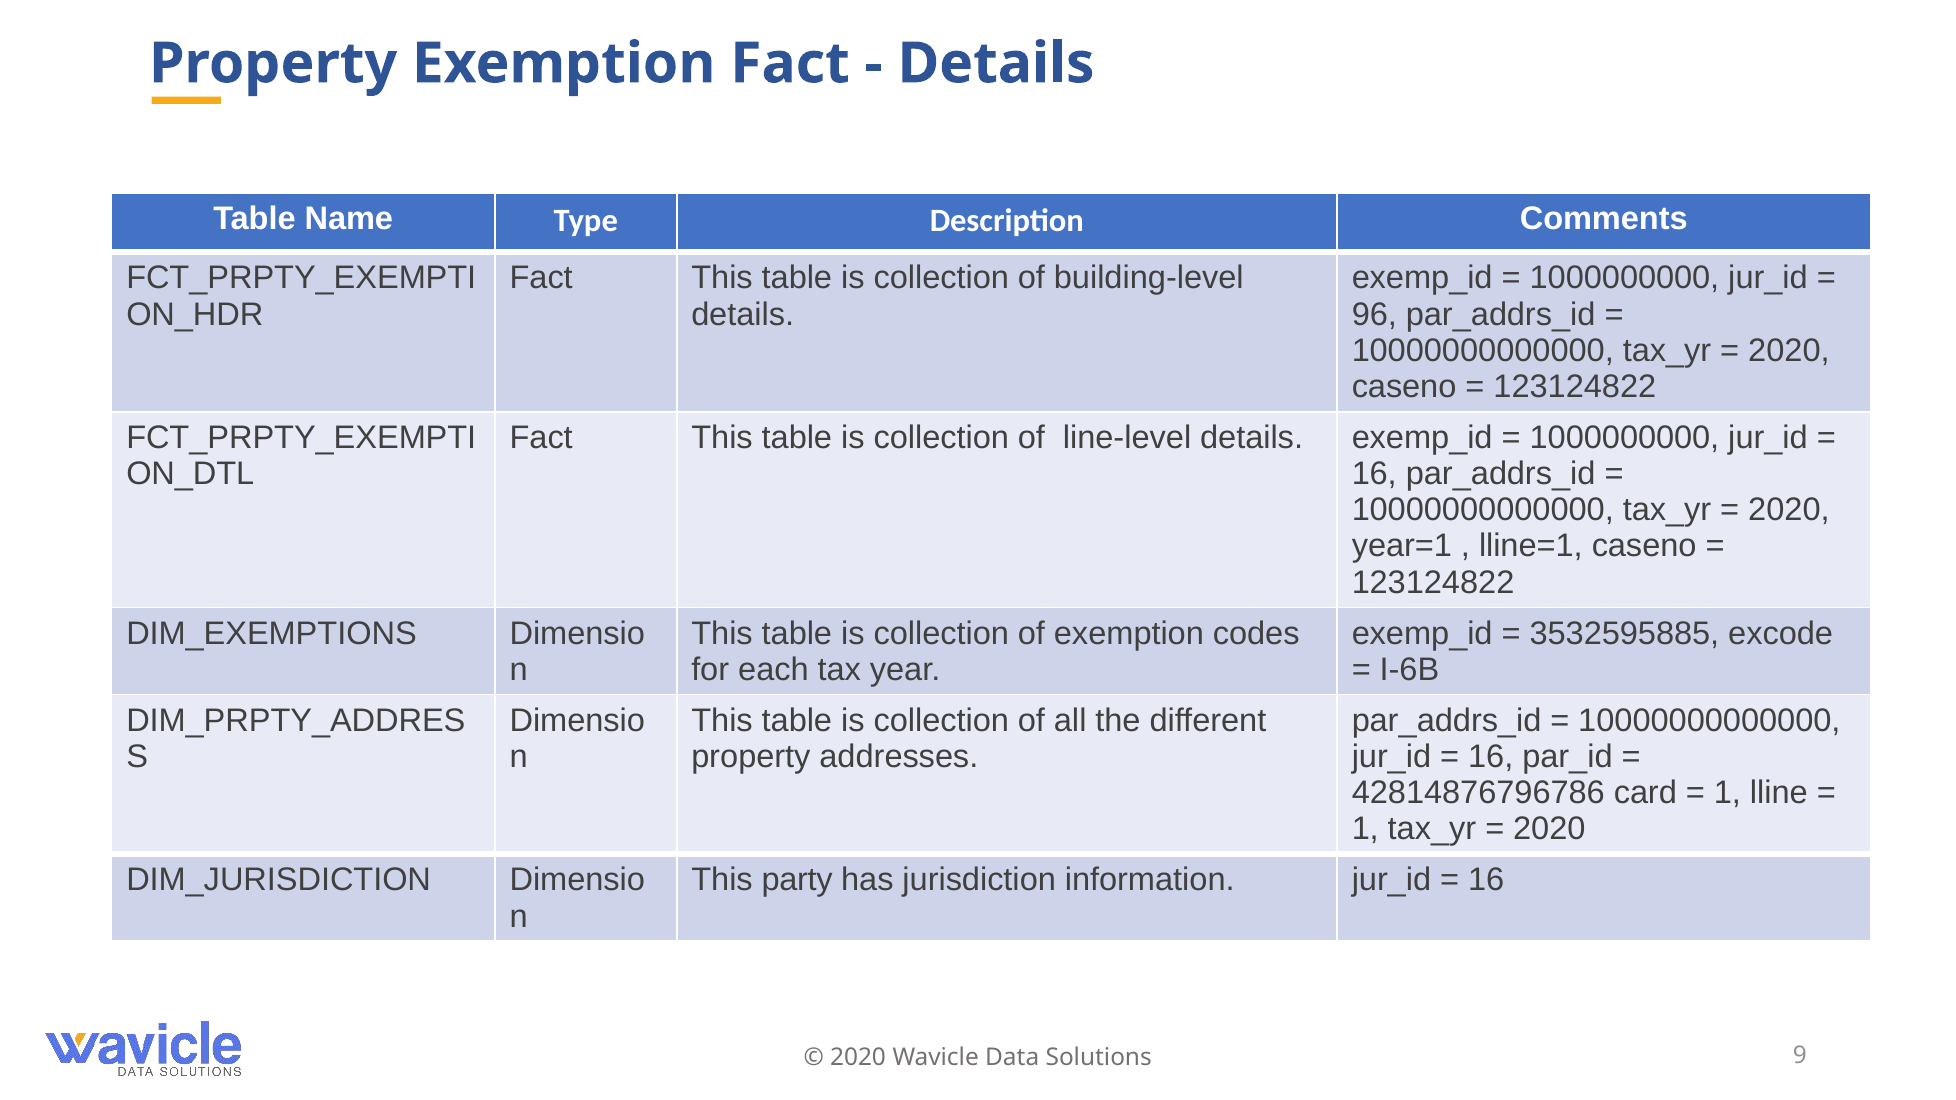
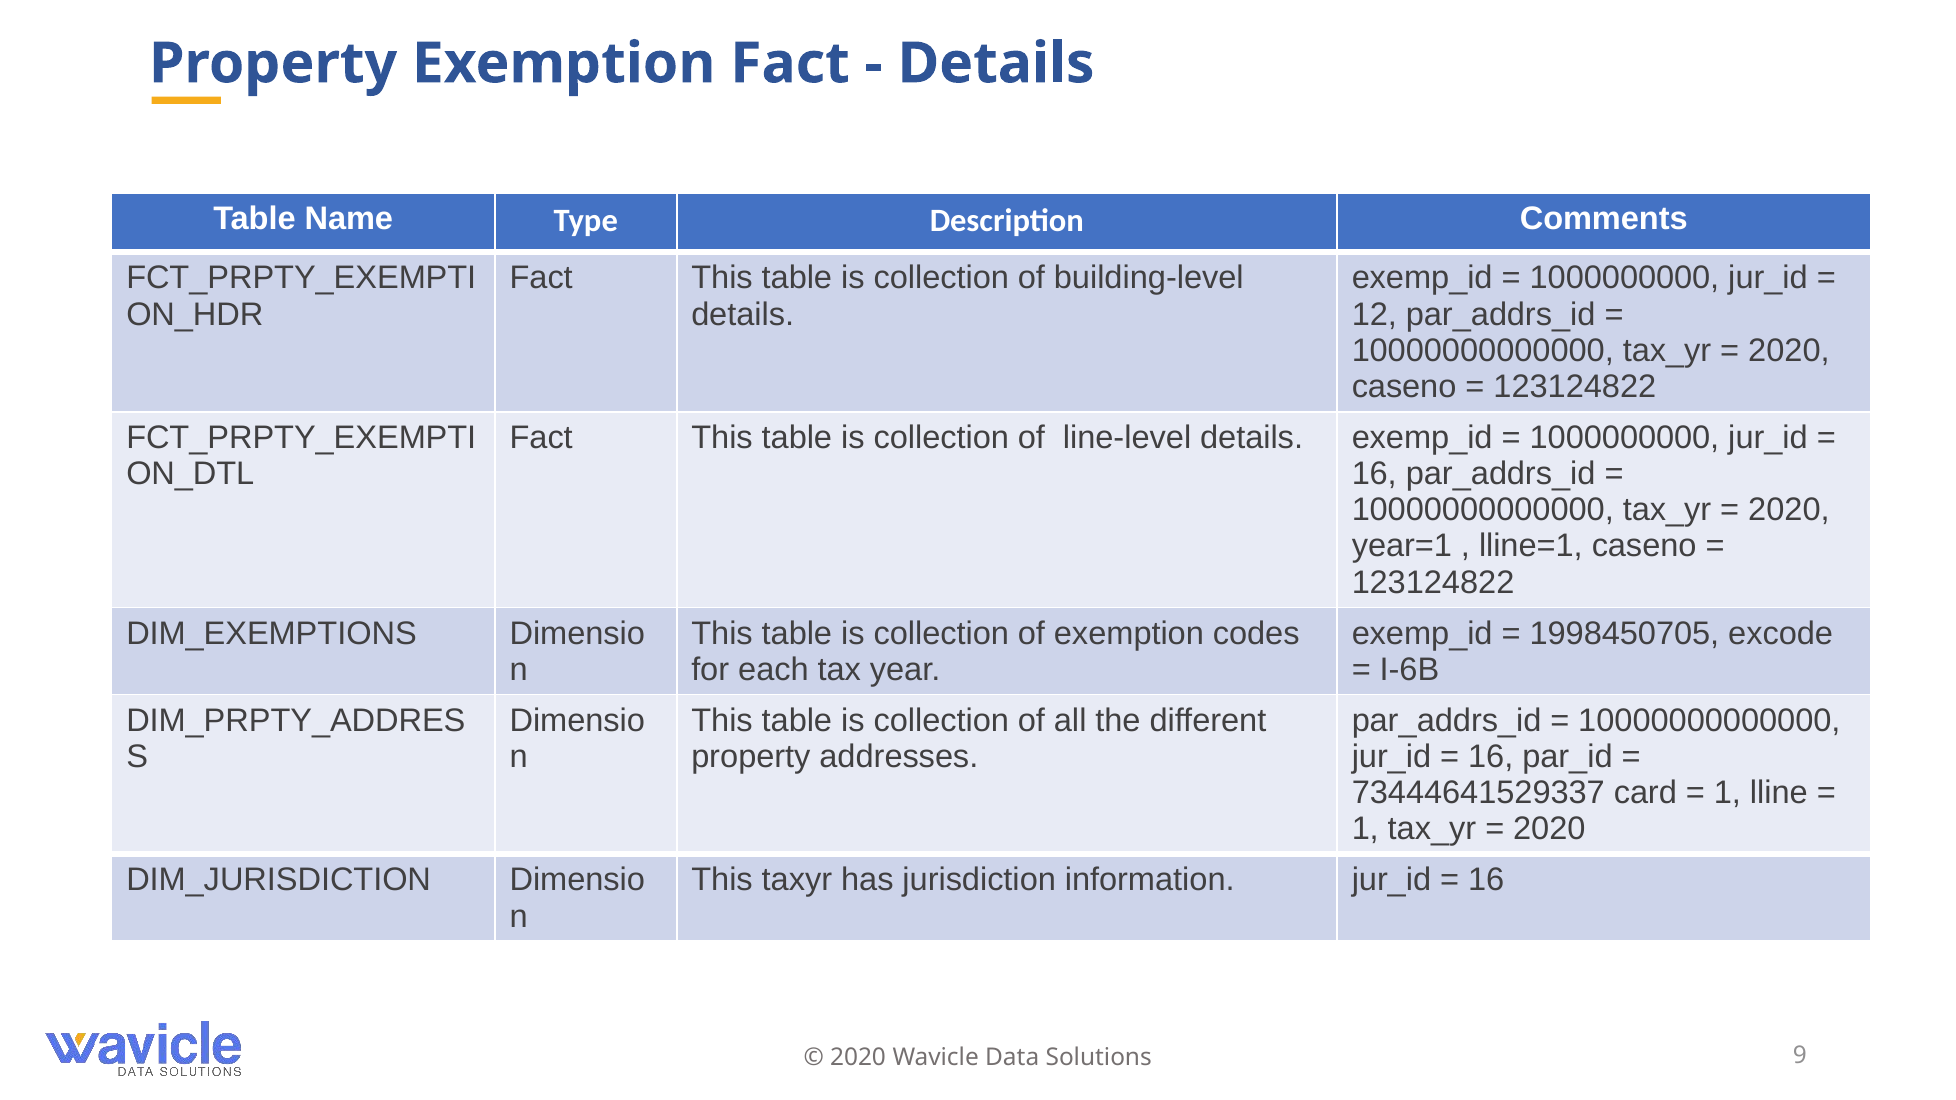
96: 96 -> 12 (1374, 314)
3532595885: 3532595885 -> 1998450705 (1624, 634)
42814876796786: 42814876796786 -> 73444641529337 (1478, 793)
party: party -> taxyr (797, 880)
